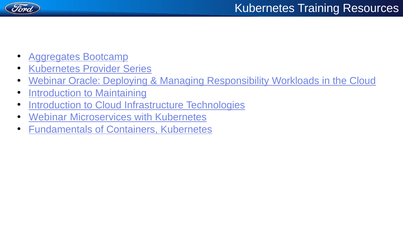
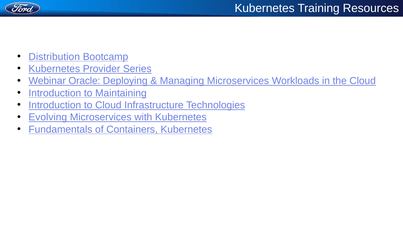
Aggregates: Aggregates -> Distribution (54, 57)
Managing Responsibility: Responsibility -> Microservices (238, 81)
Webinar: Webinar -> Evolving (48, 117)
